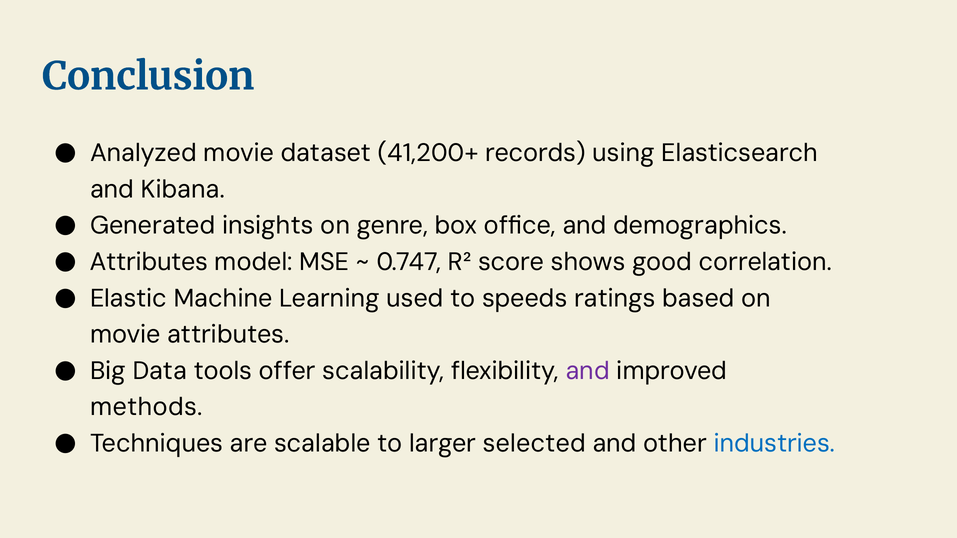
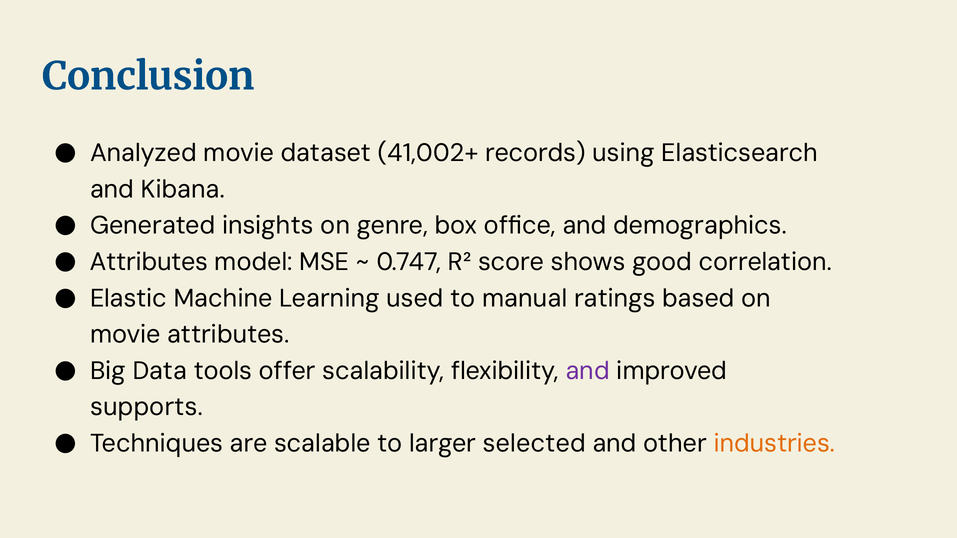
41,200+: 41,200+ -> 41,002+ (428, 153)
speeds: speeds -> manual (525, 298)
methods: methods -> supports (147, 407)
industries colour: blue -> orange (774, 444)
